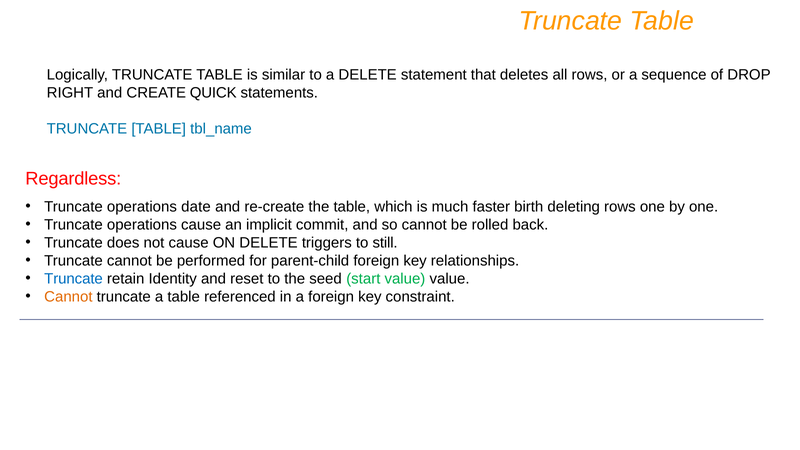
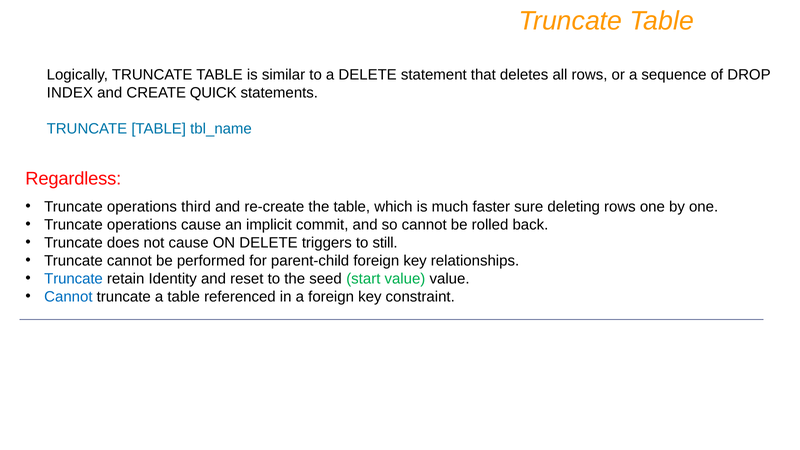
RIGHT: RIGHT -> INDEX (70, 93)
date: date -> third (196, 207)
birth: birth -> sure (529, 207)
Cannot colour: orange -> blue (68, 297)
